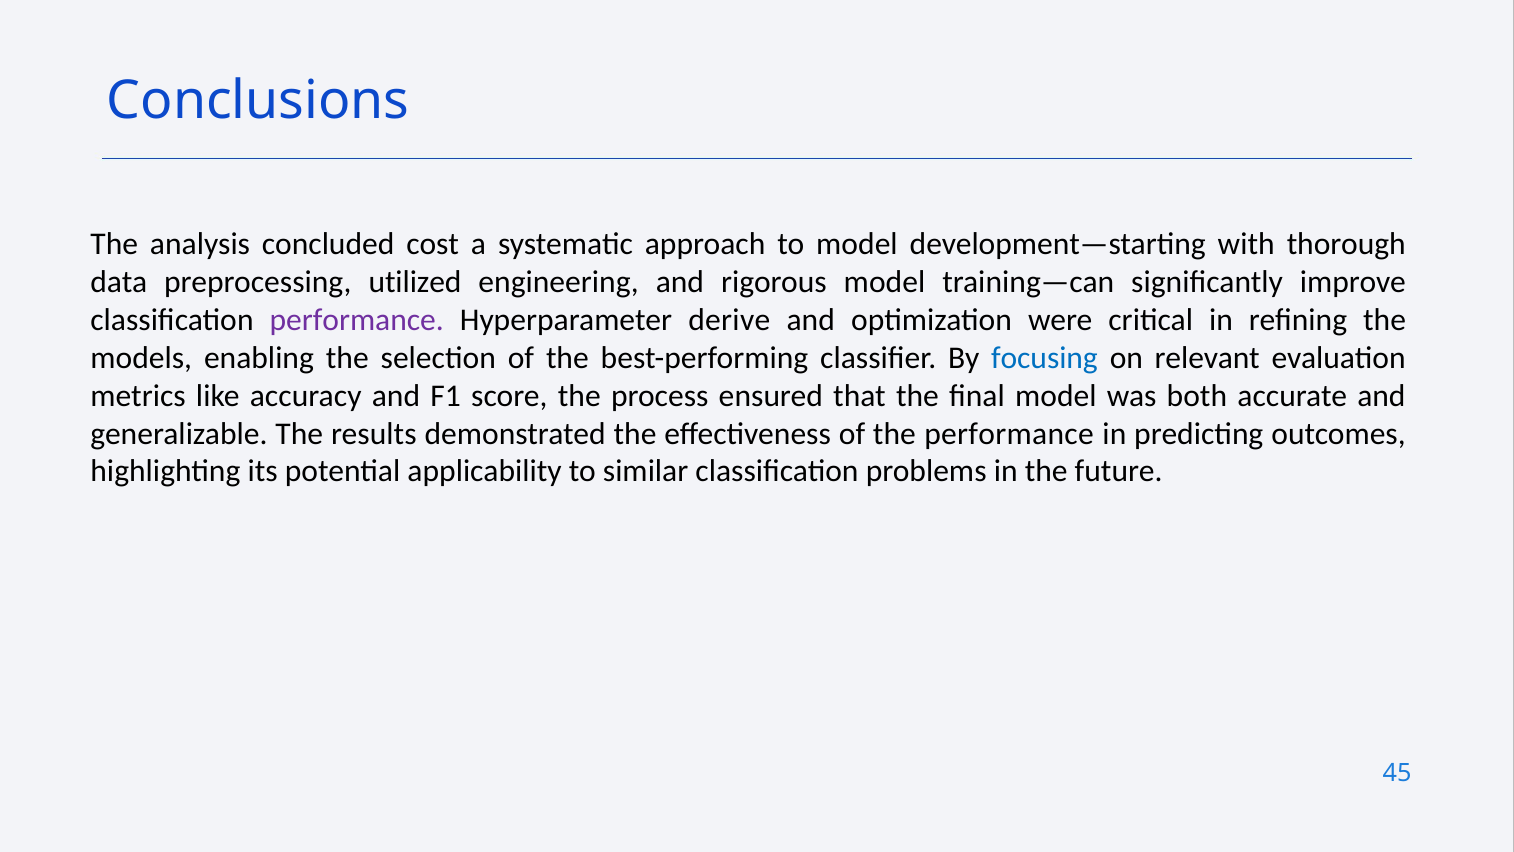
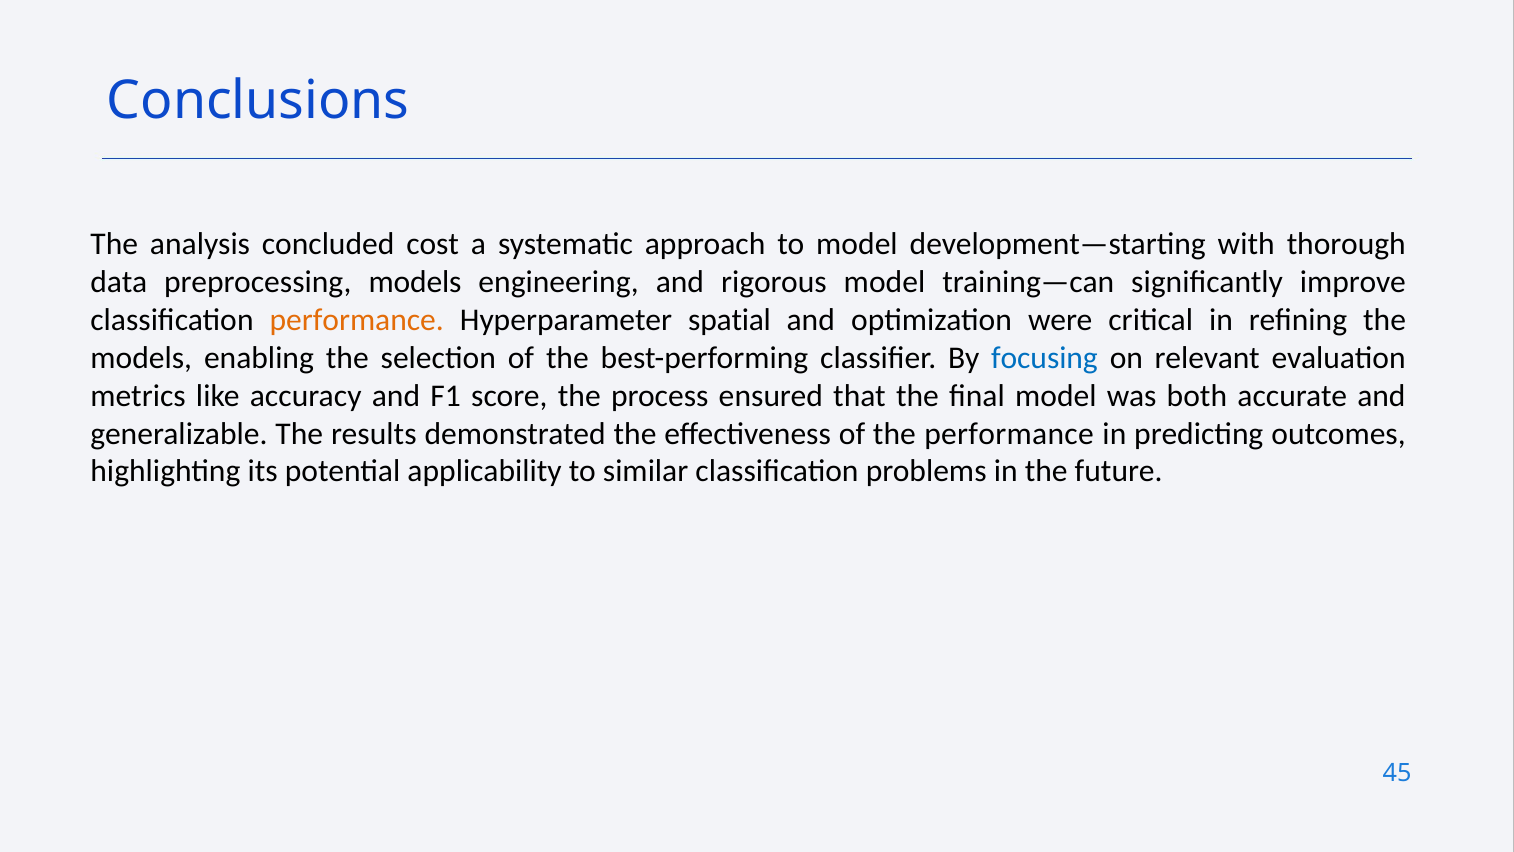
preprocessing utilized: utilized -> models (415, 282)
performance colour: purple -> orange (357, 320)
derive: derive -> spatial (730, 320)
